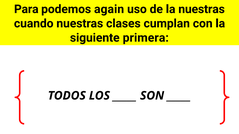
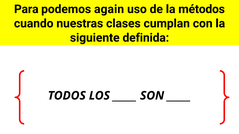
la nuestras: nuestras -> métodos (202, 9)
primera: primera -> definida (146, 38)
